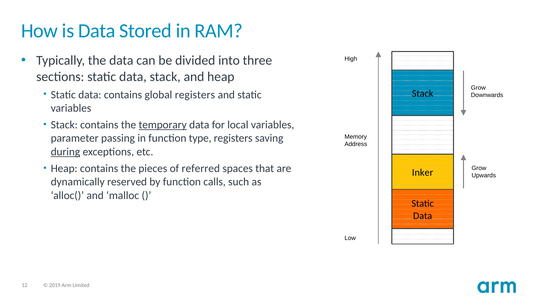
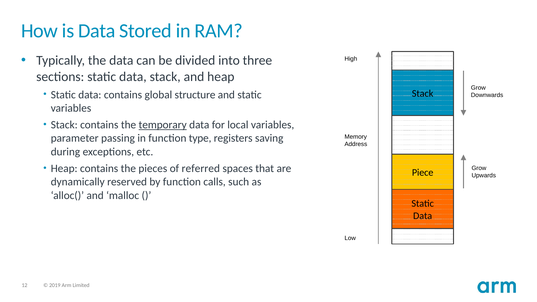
global registers: registers -> structure (195, 95)
during underline: present -> none (65, 152)
Inker: Inker -> Piece (423, 173)
